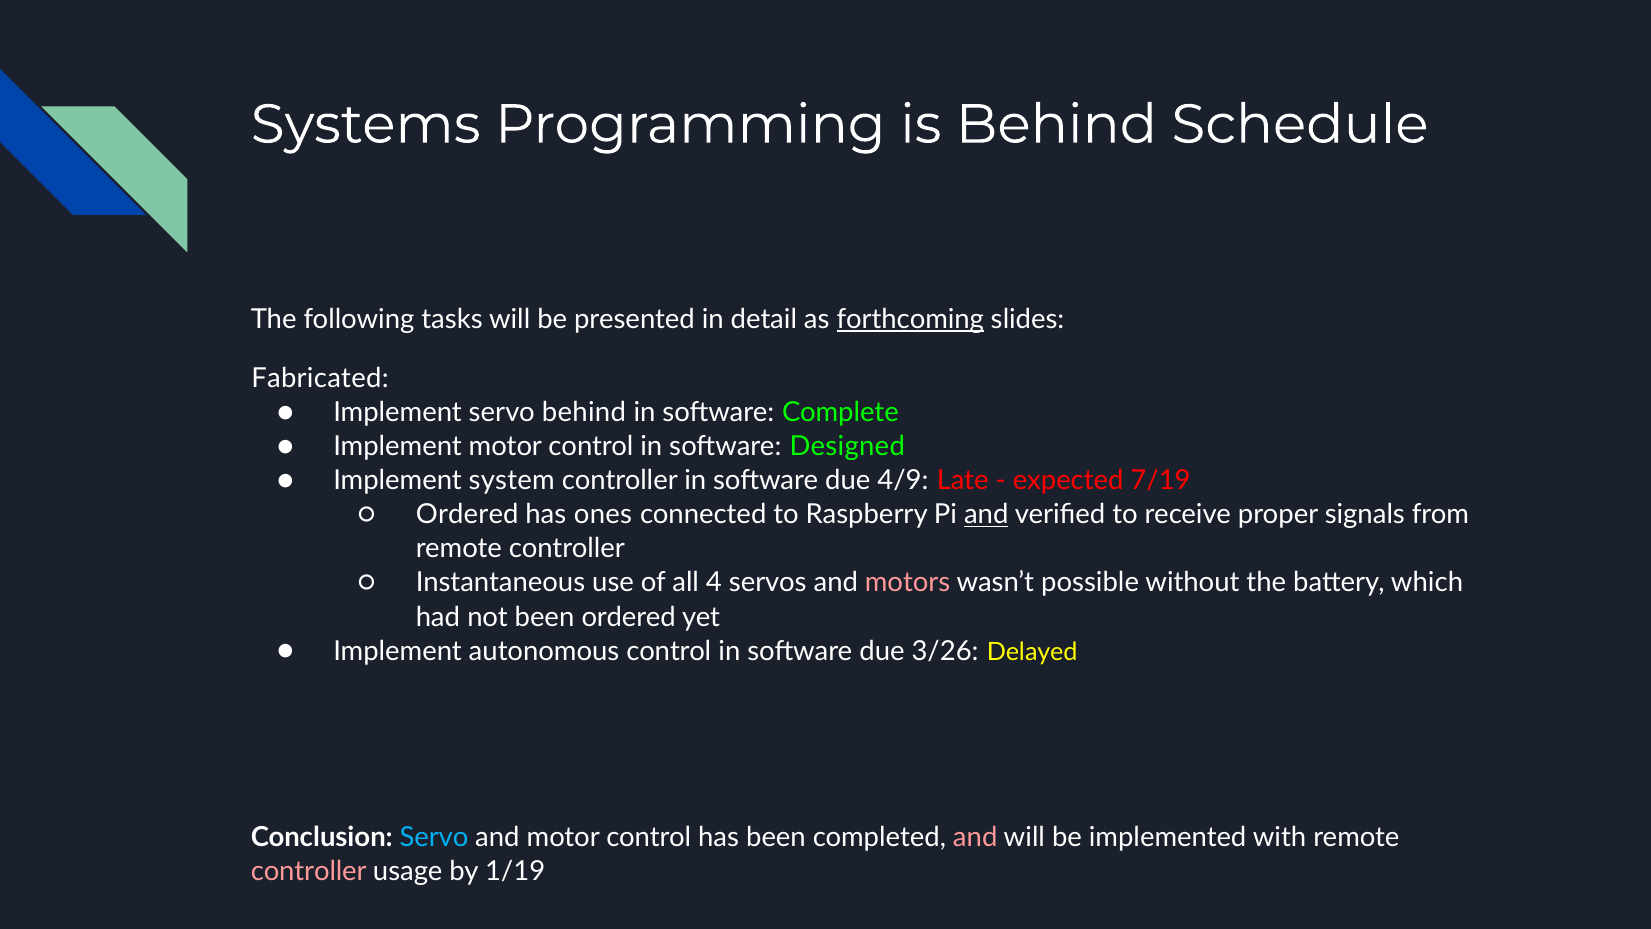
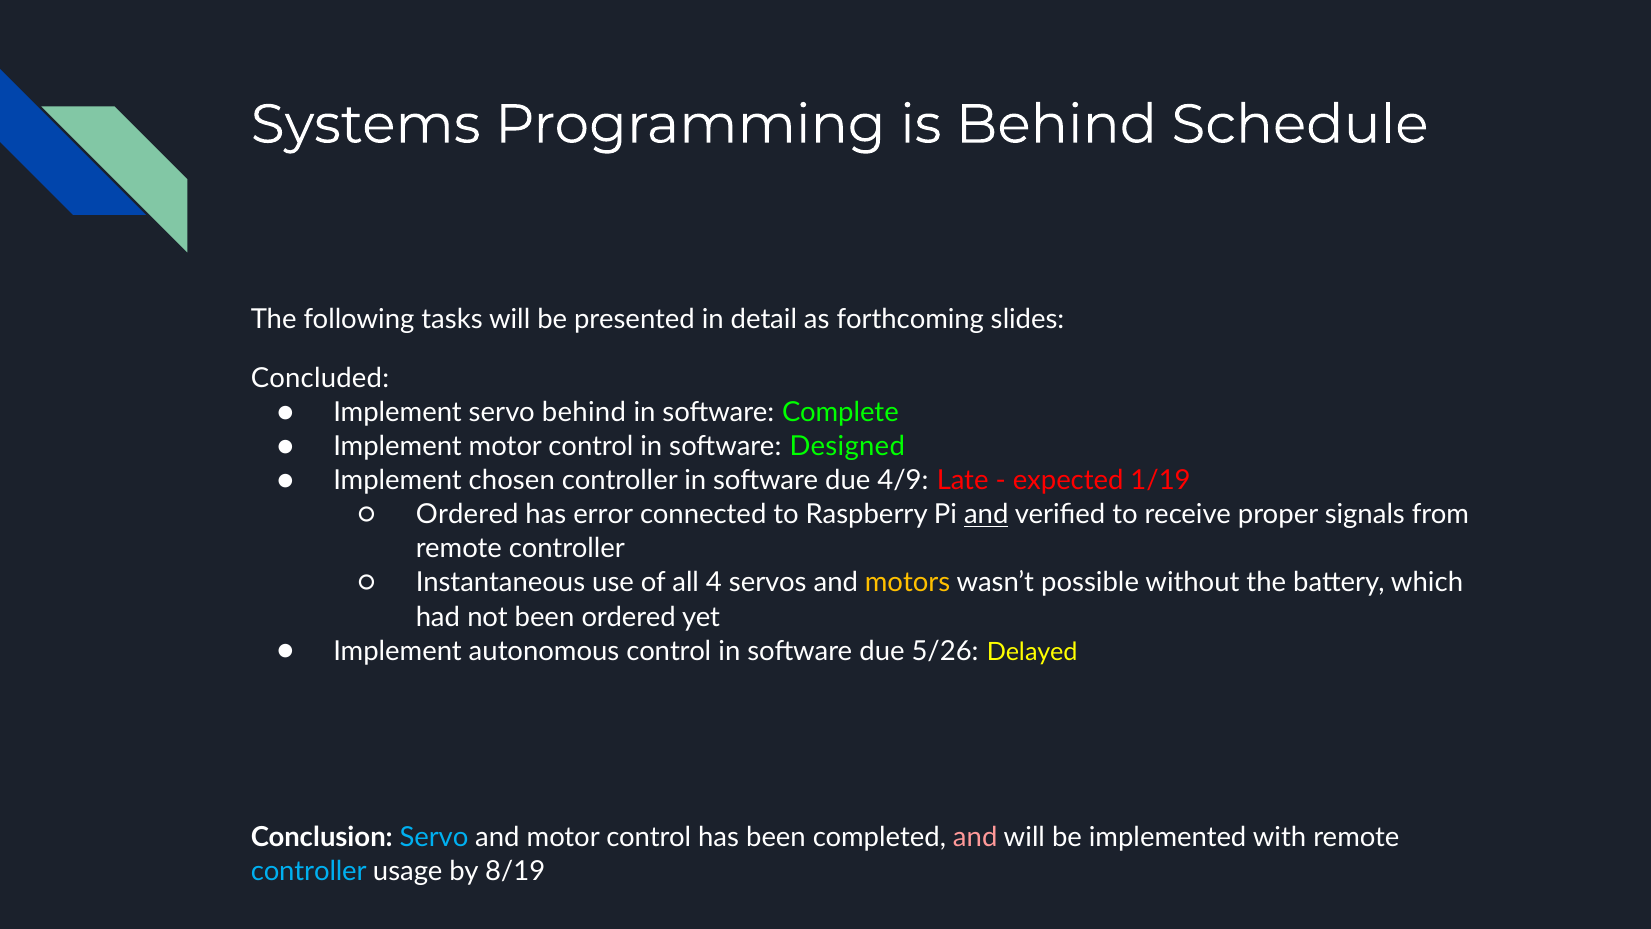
forthcoming underline: present -> none (910, 319)
Fabricated: Fabricated -> Concluded (320, 378)
system: system -> chosen (512, 480)
7/19: 7/19 -> 1/19 (1161, 480)
ones: ones -> error (603, 514)
motors colour: pink -> yellow (908, 583)
3/26: 3/26 -> 5/26 (945, 651)
controller colour: pink -> light blue (309, 871)
1/19: 1/19 -> 8/19 (515, 871)
